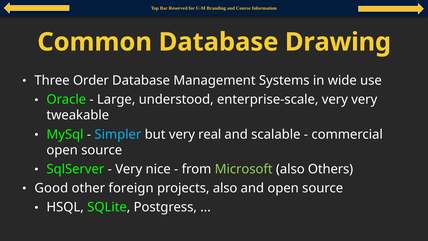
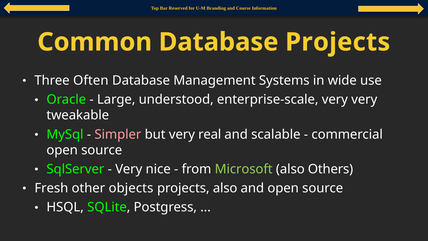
Database Drawing: Drawing -> Projects (338, 42)
Order: Order -> Often (91, 80)
Simpler colour: light blue -> pink (118, 134)
Good: Good -> Fresh (51, 188)
foreign: foreign -> objects (131, 188)
